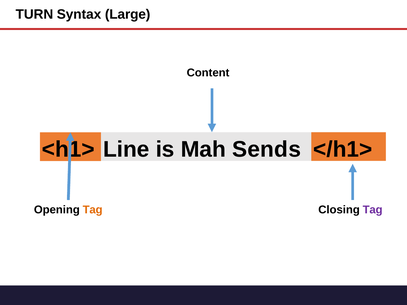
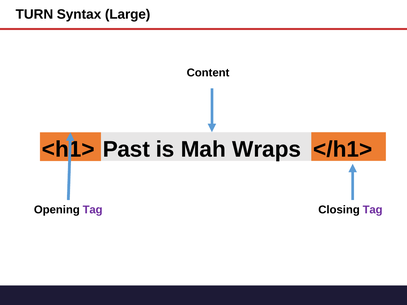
Line: Line -> Past (126, 149)
Sends: Sends -> Wraps (267, 149)
Tag colour: orange -> purple (93, 210)
